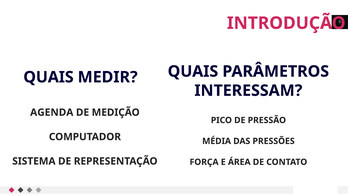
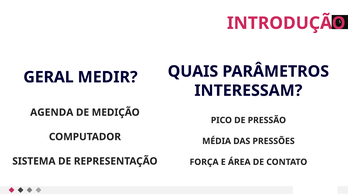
QUAIS: QUAIS -> GERAL (49, 77)
